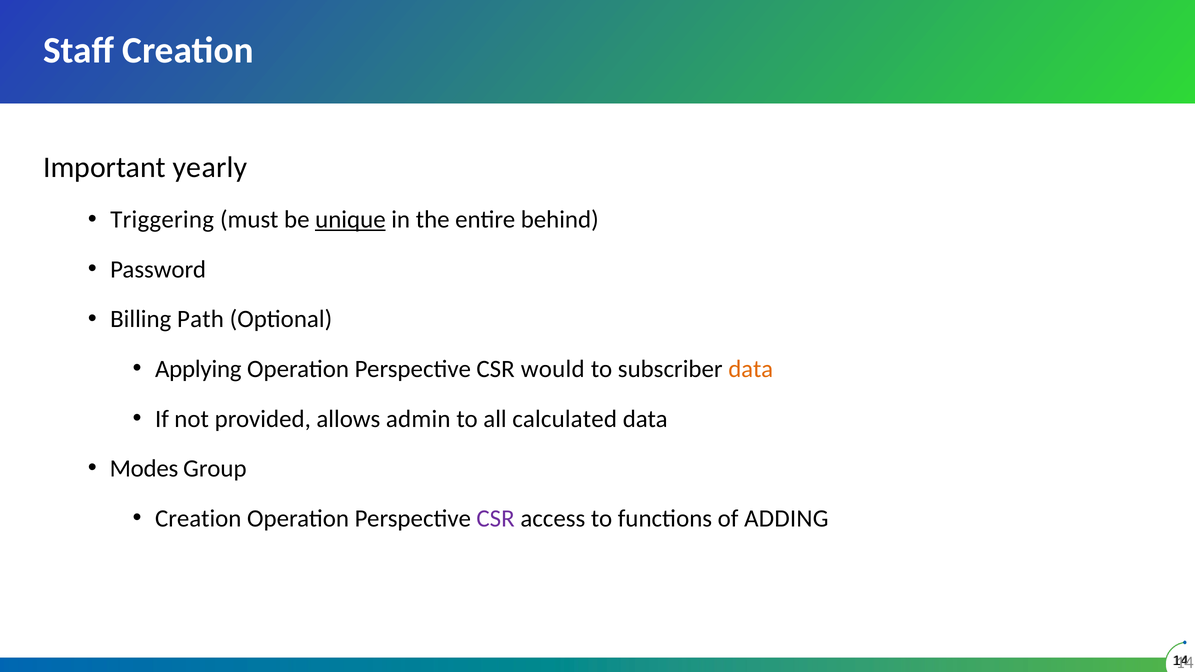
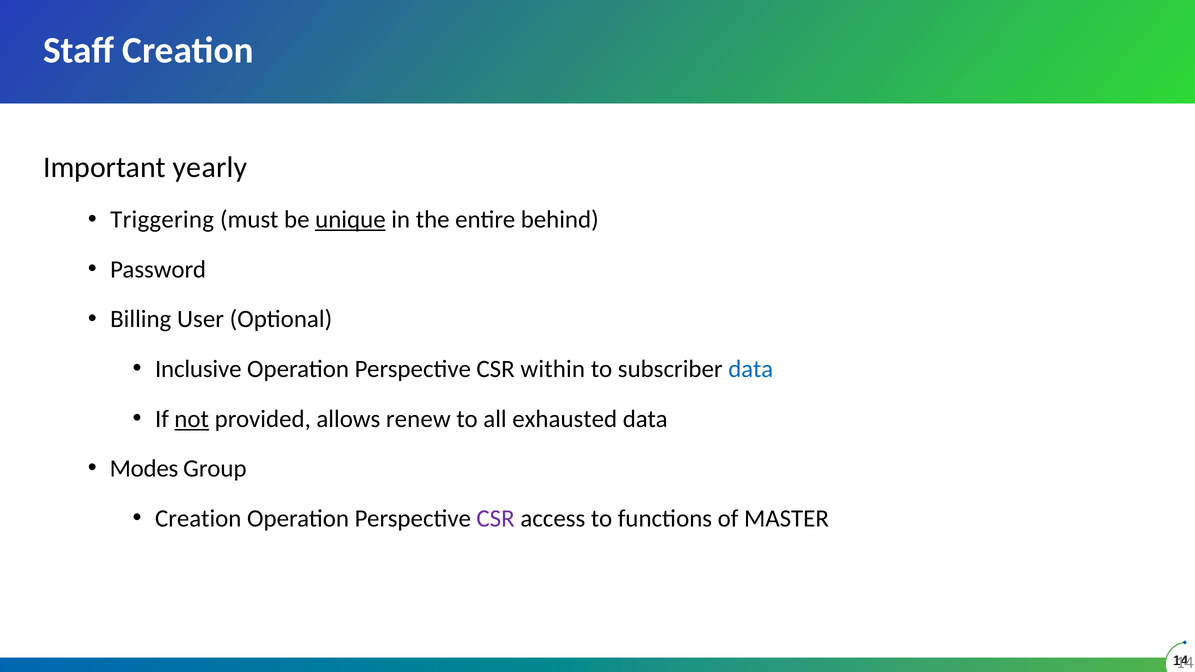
Path: Path -> User (201, 319)
Applying: Applying -> Inclusive (198, 369)
would: would -> within (553, 369)
data colour: orange -> blue (751, 369)
not underline: none -> present (192, 419)
admin: admin -> renew (418, 419)
calculated: calculated -> exhausted (565, 419)
ADDING: ADDING -> MASTER (786, 519)
